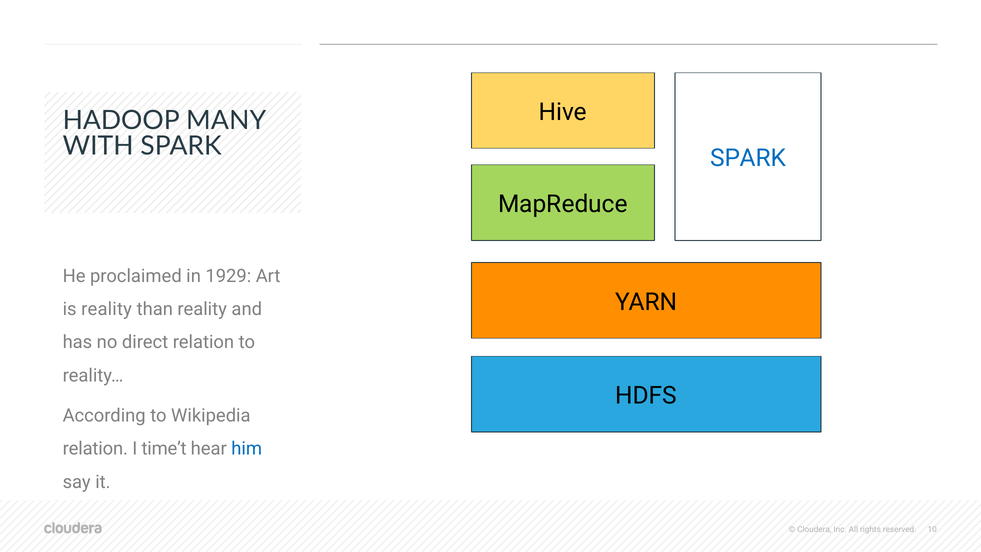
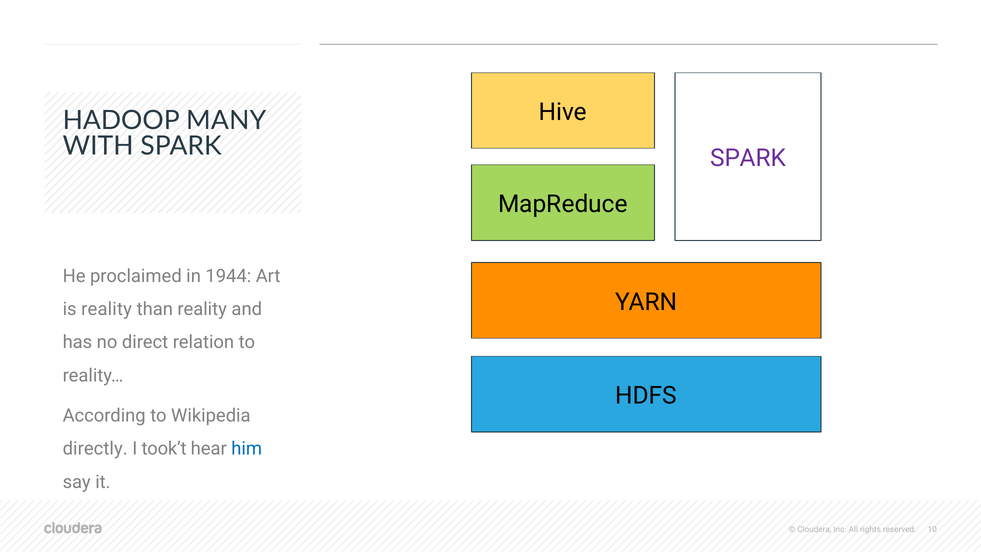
SPARK colour: blue -> purple (748, 158)
1929: 1929 -> 1944 (228, 276)
relation: relation -> directly (95, 449)
time’t: time’t -> took’t (164, 449)
